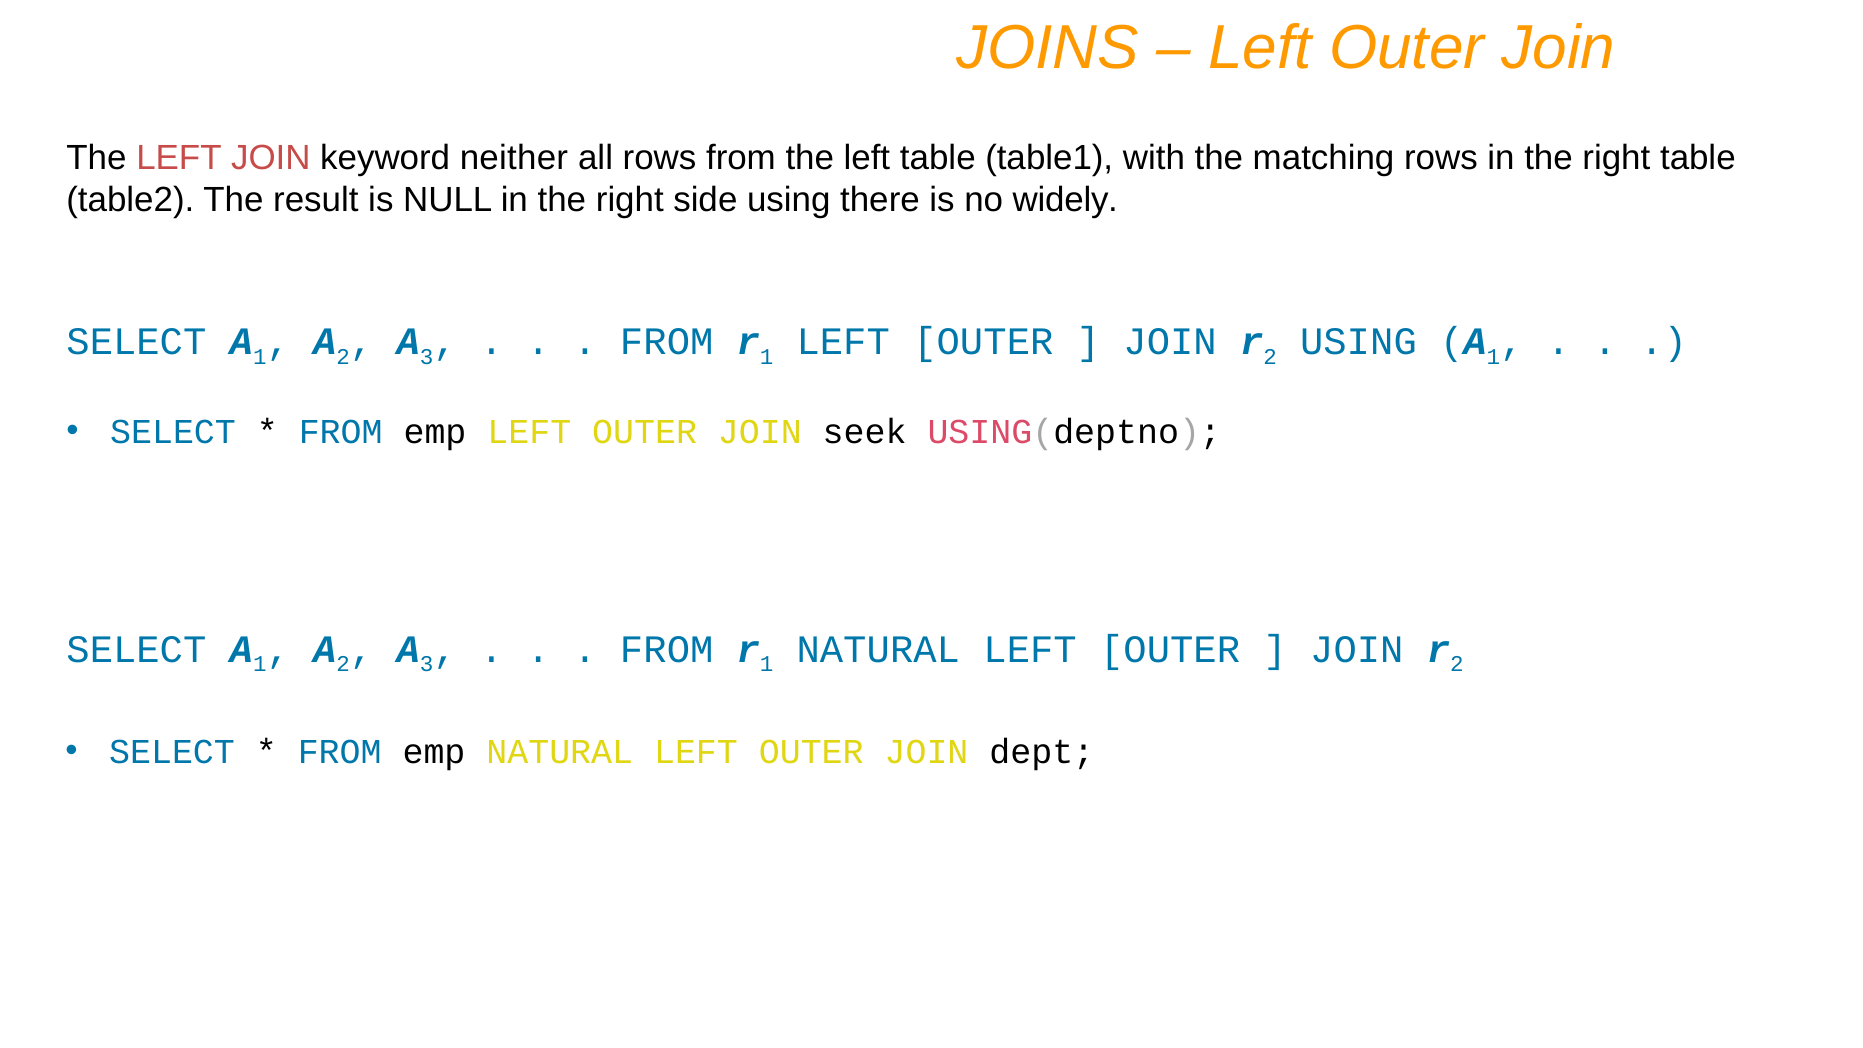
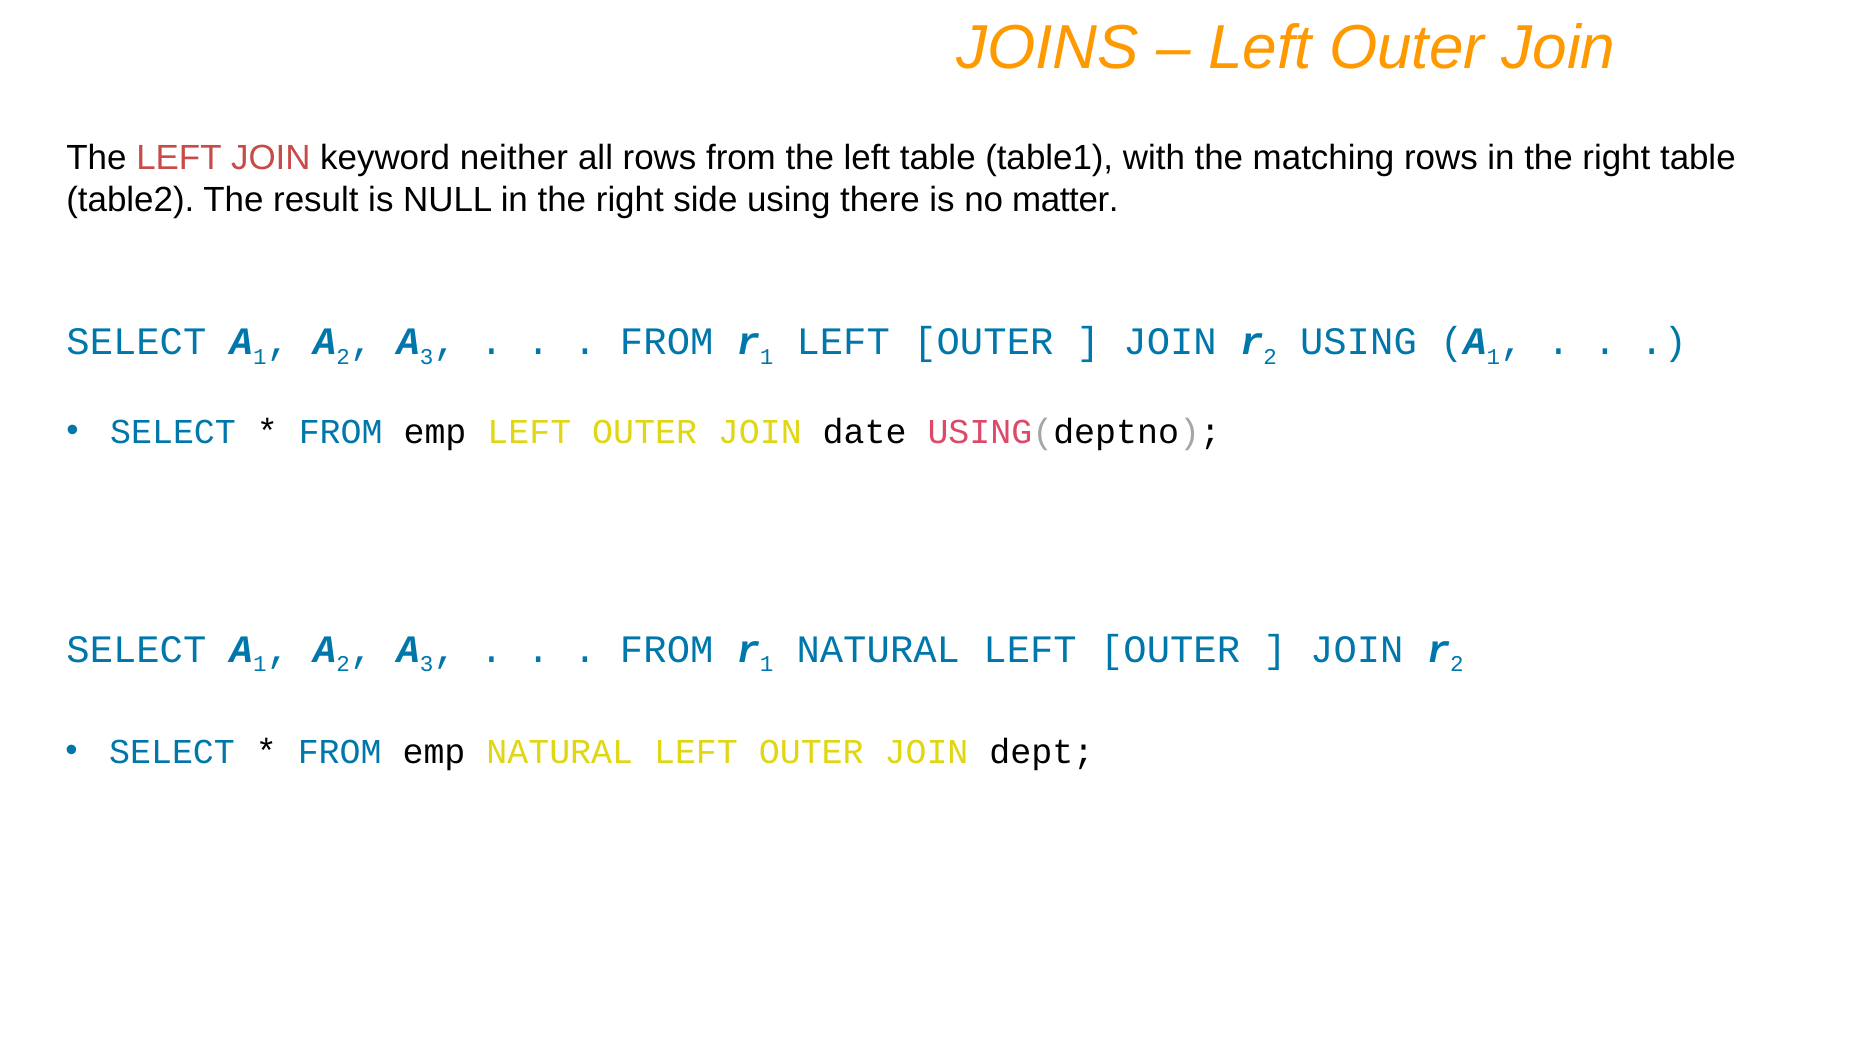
widely: widely -> matter (1065, 200)
seek: seek -> date (865, 432)
